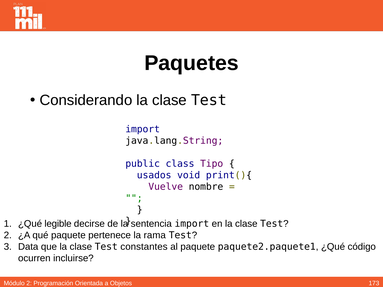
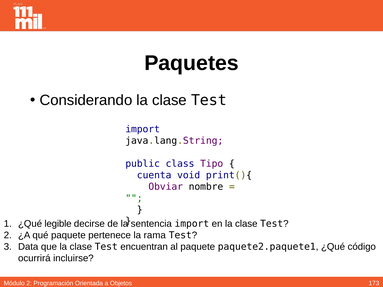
usados: usados -> cuenta (154, 175)
Vuelve: Vuelve -> Obviar (166, 187)
constantes: constantes -> encuentran (144, 247)
ocurren: ocurren -> ocurrirá (34, 258)
